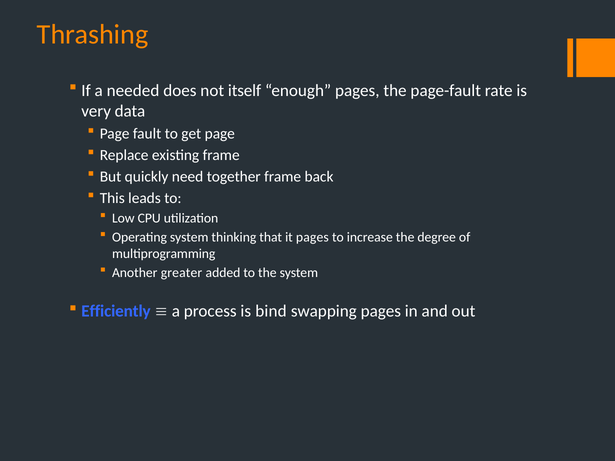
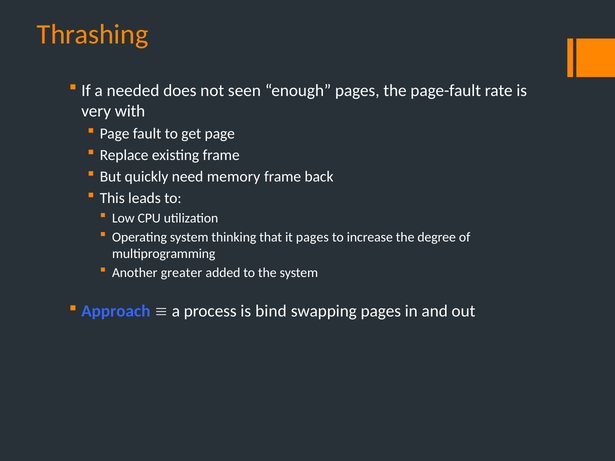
itself: itself -> seen (244, 91)
data: data -> with (130, 111)
together: together -> memory (234, 177)
Efficiently: Efficiently -> Approach (116, 311)
